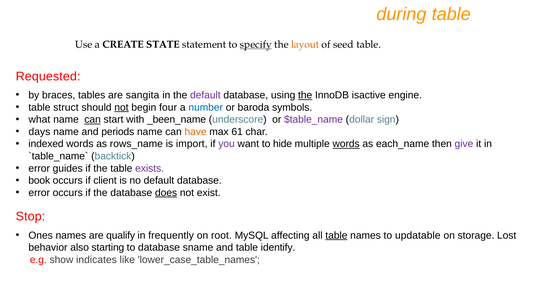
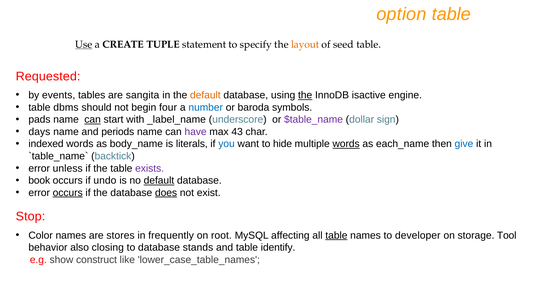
during: during -> option (401, 14)
Use underline: none -> present (84, 44)
STATE: STATE -> TUPLE (163, 44)
specify underline: present -> none (256, 44)
braces: braces -> events (59, 95)
default colour: purple -> orange (205, 95)
struct: struct -> dbms (66, 108)
not underline: present -> none (121, 108)
what: what -> pads (39, 120)
_been_name: _been_name -> _label_name (176, 120)
have colour: orange -> purple (196, 132)
61: 61 -> 43 (237, 132)
rows_name: rows_name -> body_name (136, 144)
import: import -> literals (192, 144)
you colour: purple -> blue (227, 144)
give colour: purple -> blue (464, 144)
guides: guides -> unless (68, 169)
client: client -> undo (105, 181)
default underline: none -> present (159, 181)
occurs underline: none -> present (68, 193)
Ones: Ones -> Color (41, 236)
qualify: qualify -> stores (121, 236)
updatable: updatable -> developer (418, 236)
Lost: Lost -> Tool (507, 236)
starting: starting -> closing (108, 248)
sname: sname -> stands (198, 248)
indicates: indicates -> construct (97, 260)
